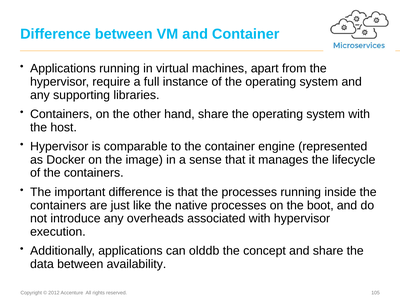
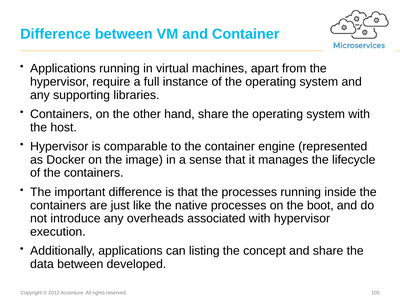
olddb: olddb -> listing (204, 251)
availability: availability -> developed (136, 264)
